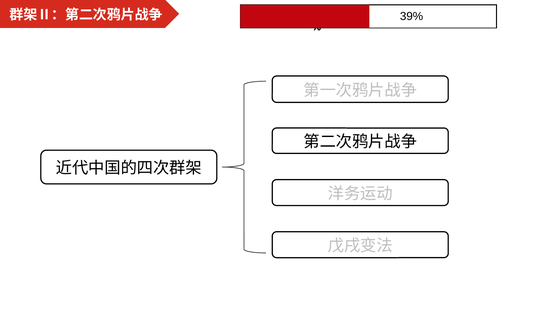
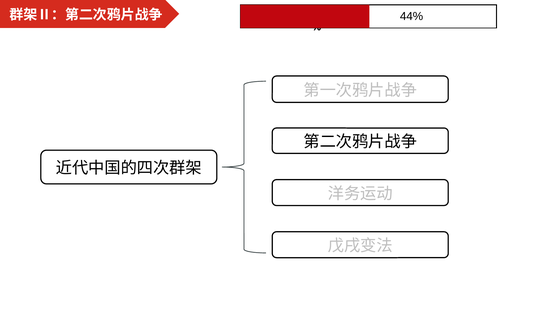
39%: 39% -> 44% (412, 16)
